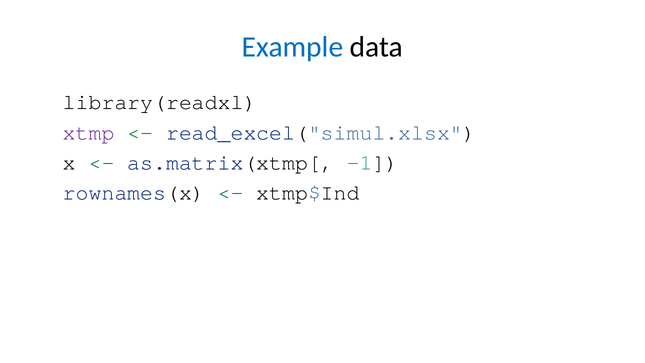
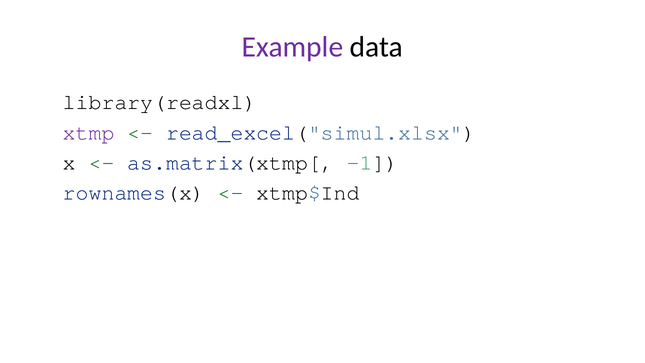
Example colour: blue -> purple (293, 47)
